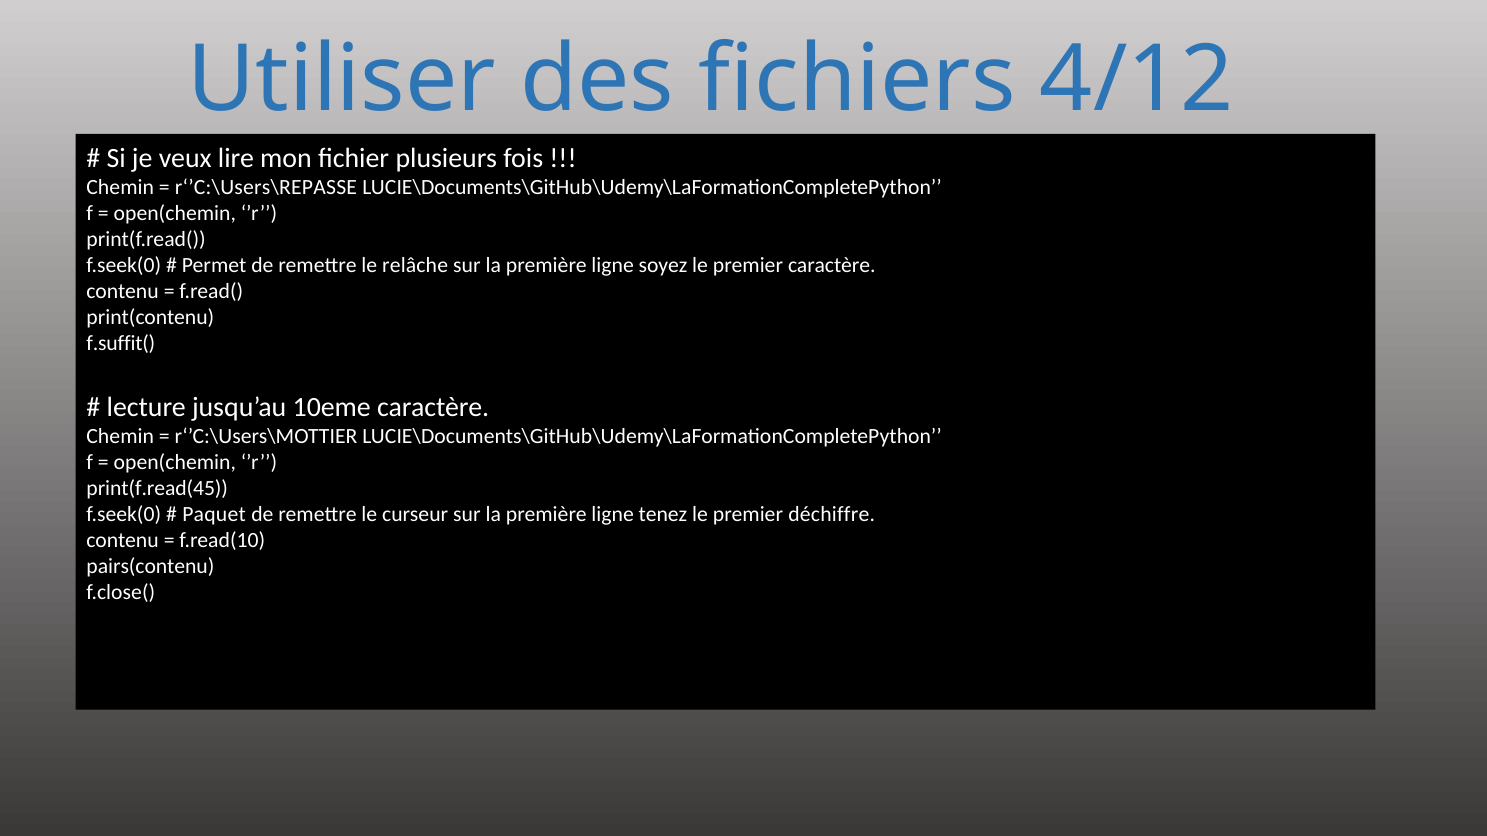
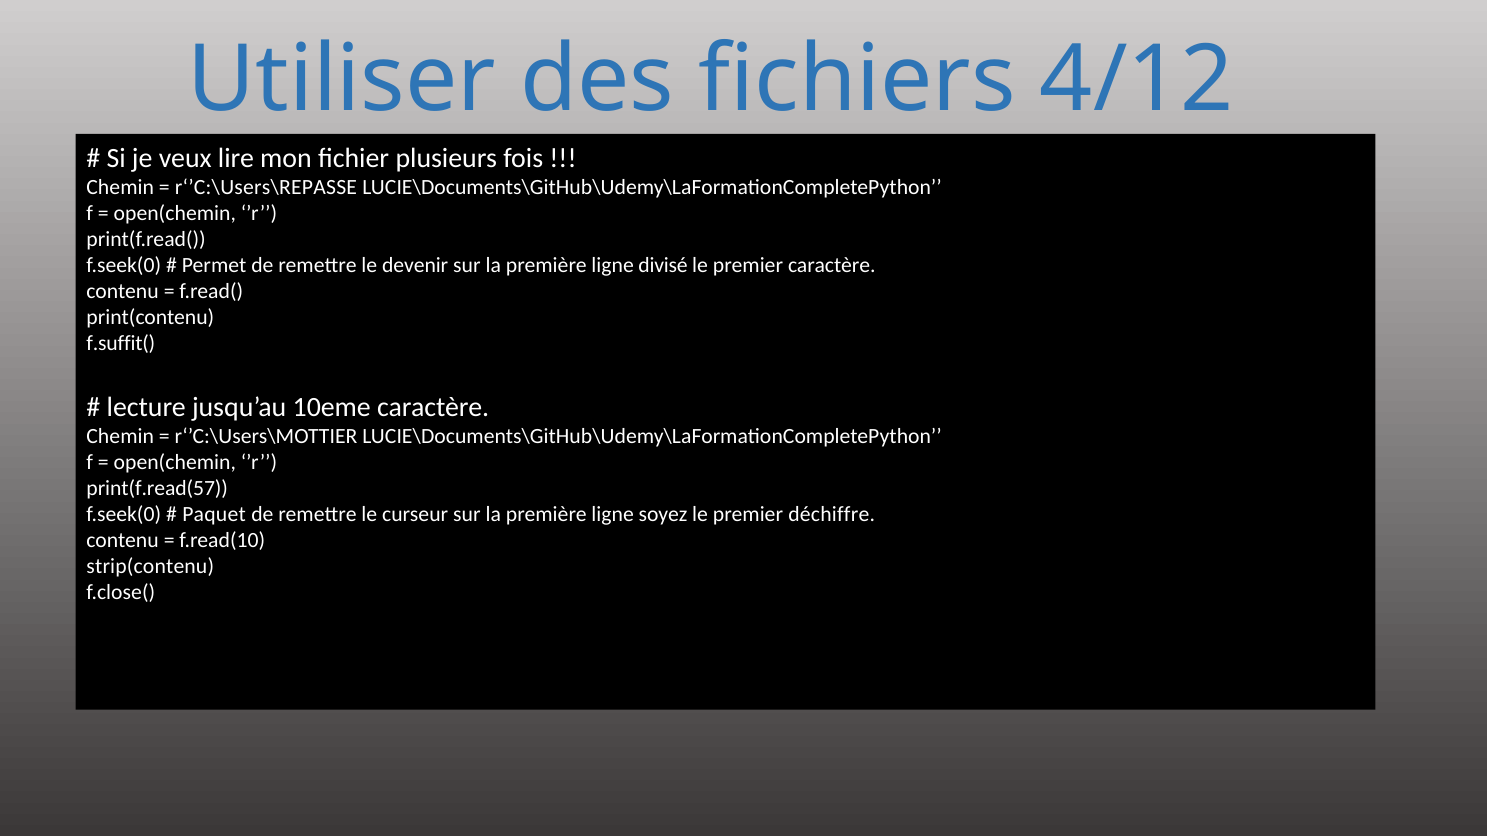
relâche: relâche -> devenir (415, 265)
soyez: soyez -> divisé (663, 265)
print(f.read(45: print(f.read(45 -> print(f.read(57 (157, 489)
tenez: tenez -> soyez (663, 515)
pairs(contenu: pairs(contenu -> strip(contenu (150, 567)
